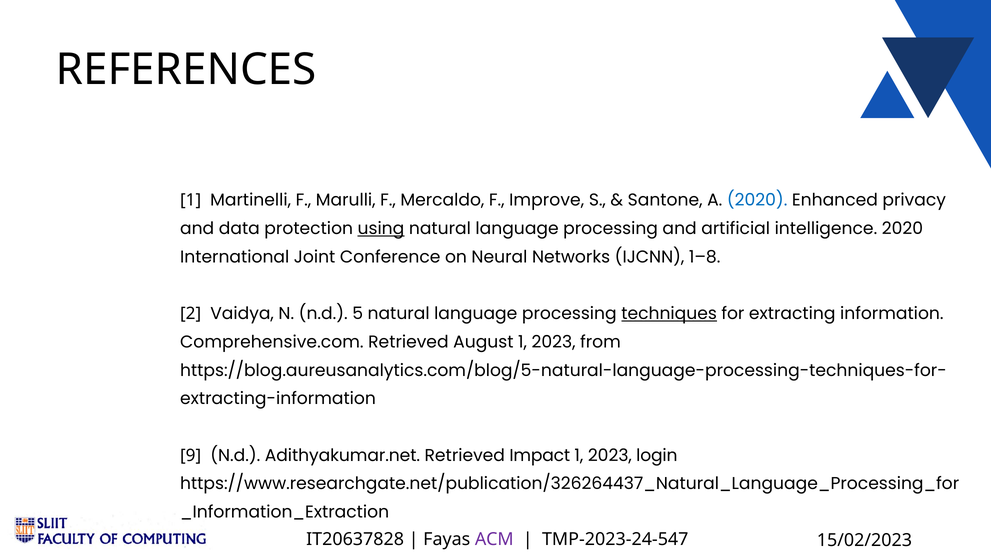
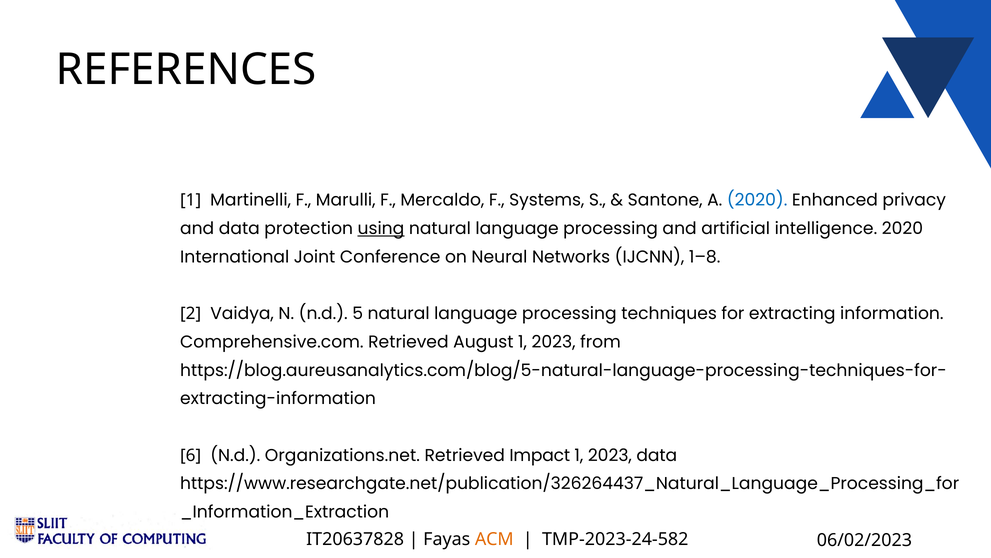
Improve: Improve -> Systems (547, 200)
techniques underline: present -> none (669, 313)
9: 9 -> 6 (191, 455)
Adithyakumar.net: Adithyakumar.net -> Organizations.net (342, 455)
2023 login: login -> data (657, 455)
ACM colour: purple -> orange (494, 539)
TMP-2023-24-547: TMP-2023-24-547 -> TMP-2023-24-582 (615, 539)
15/02/2023: 15/02/2023 -> 06/02/2023 (864, 540)
